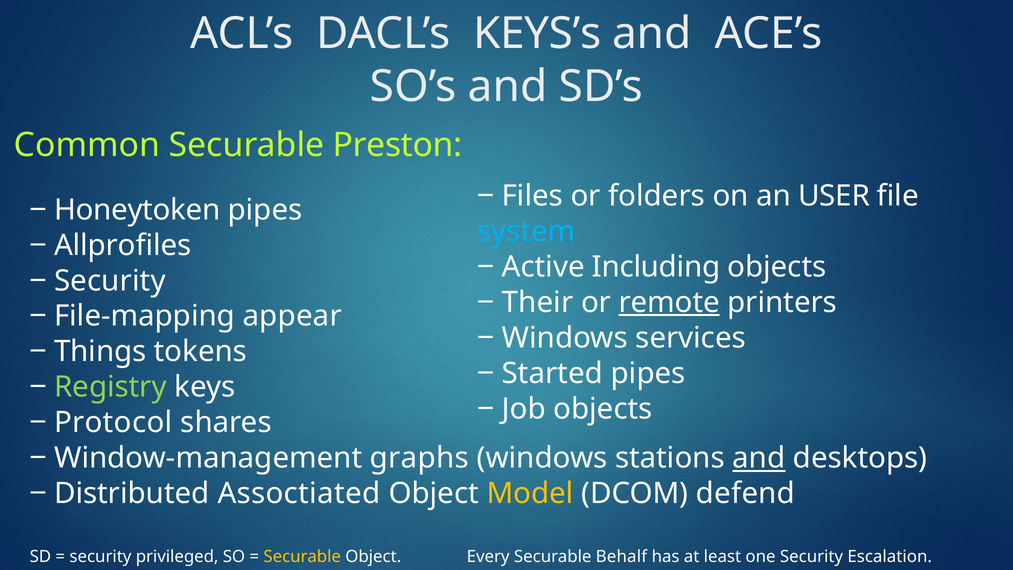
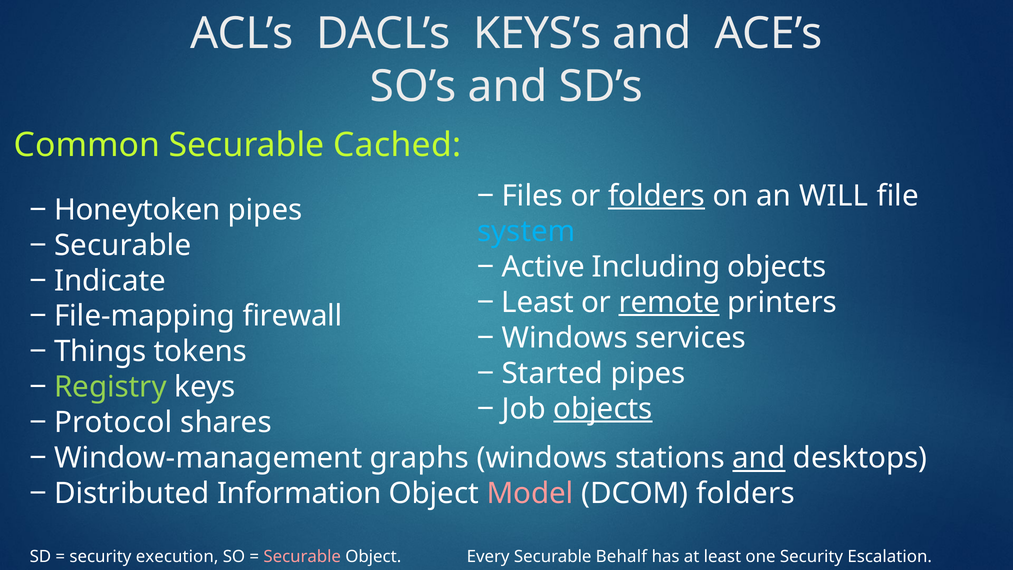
Preston: Preston -> Cached (397, 145)
folders underline: none -> present (657, 196)
USER: USER -> WILL (834, 196)
Allprofiles: Allprofiles -> Securable (123, 245)
Security: Security -> Indicate (110, 281)
Their: Their -> Least (538, 302)
appear: appear -> firewall (293, 316)
objects underline: none -> present (603, 409)
Assoctiated: Assoctiated -> Information (299, 494)
Model colour: yellow -> pink (530, 494)
DCOM defend: defend -> folders (745, 494)
privileged: privileged -> execution (177, 557)
Securable colour: yellow -> pink (302, 557)
